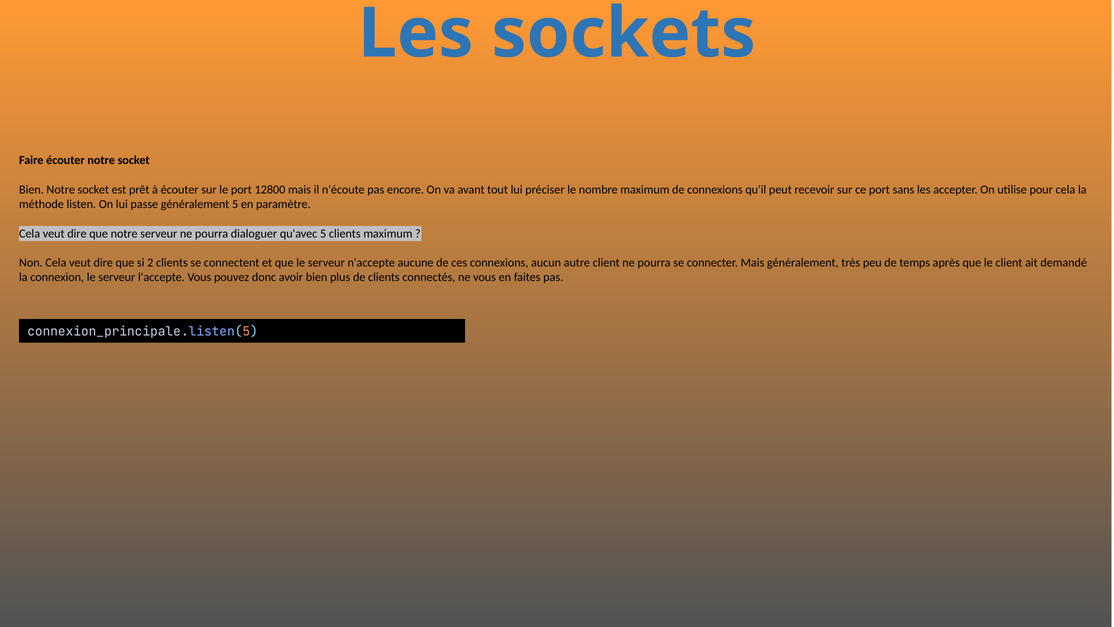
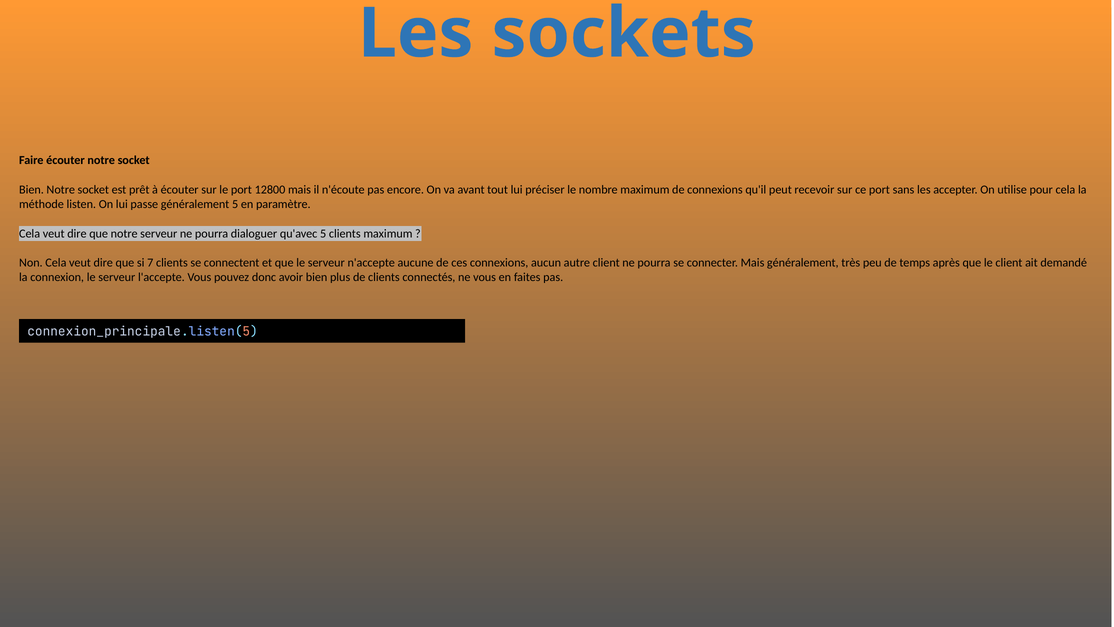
2: 2 -> 7 (150, 263)
